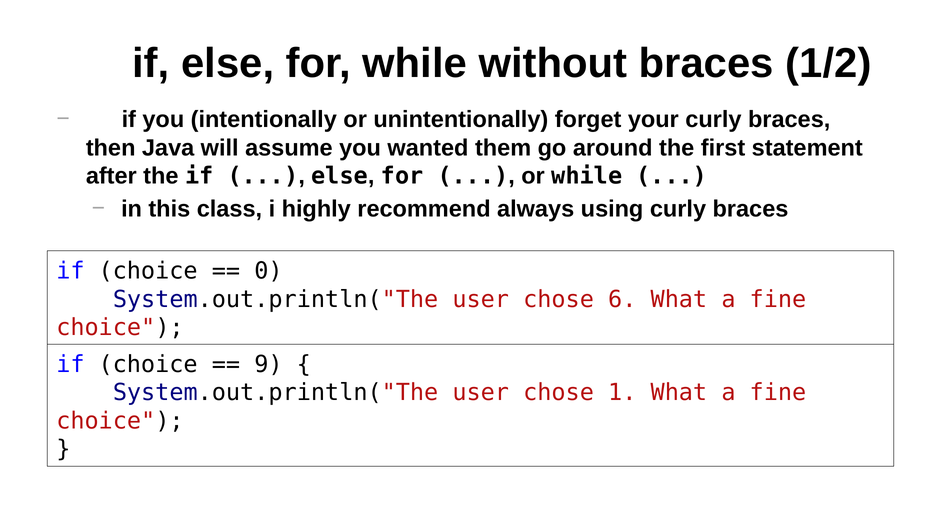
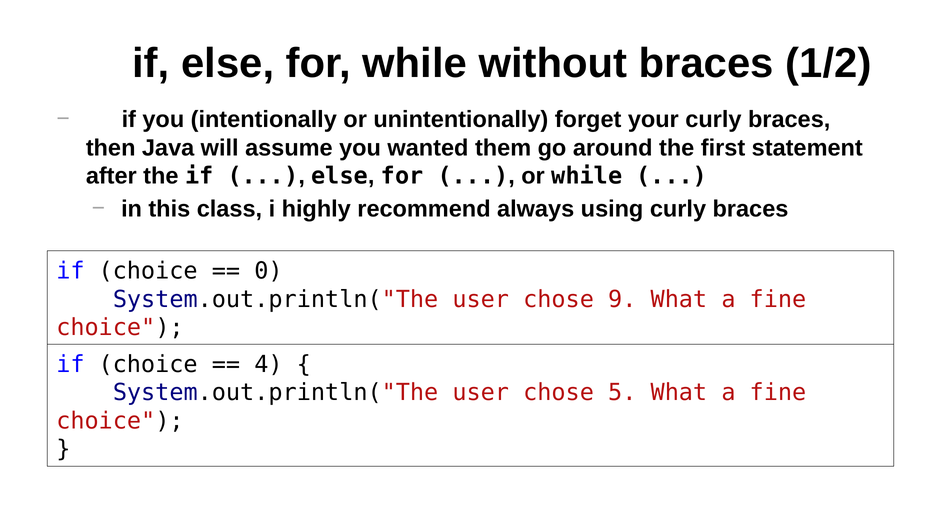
6: 6 -> 9 (622, 300)
9: 9 -> 4 (268, 365)
1: 1 -> 5 (622, 393)
